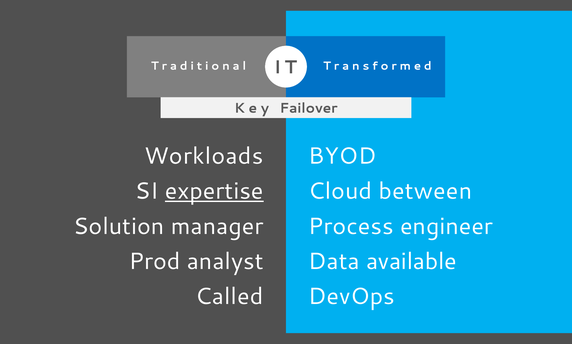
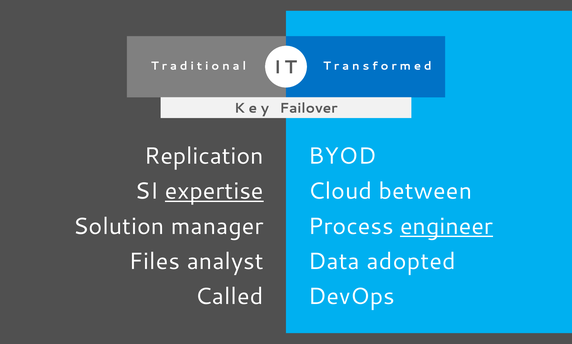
Workloads: Workloads -> Replication (204, 156)
engineer underline: none -> present (447, 226)
Prod: Prod -> Files (154, 261)
available: available -> adopted (411, 261)
